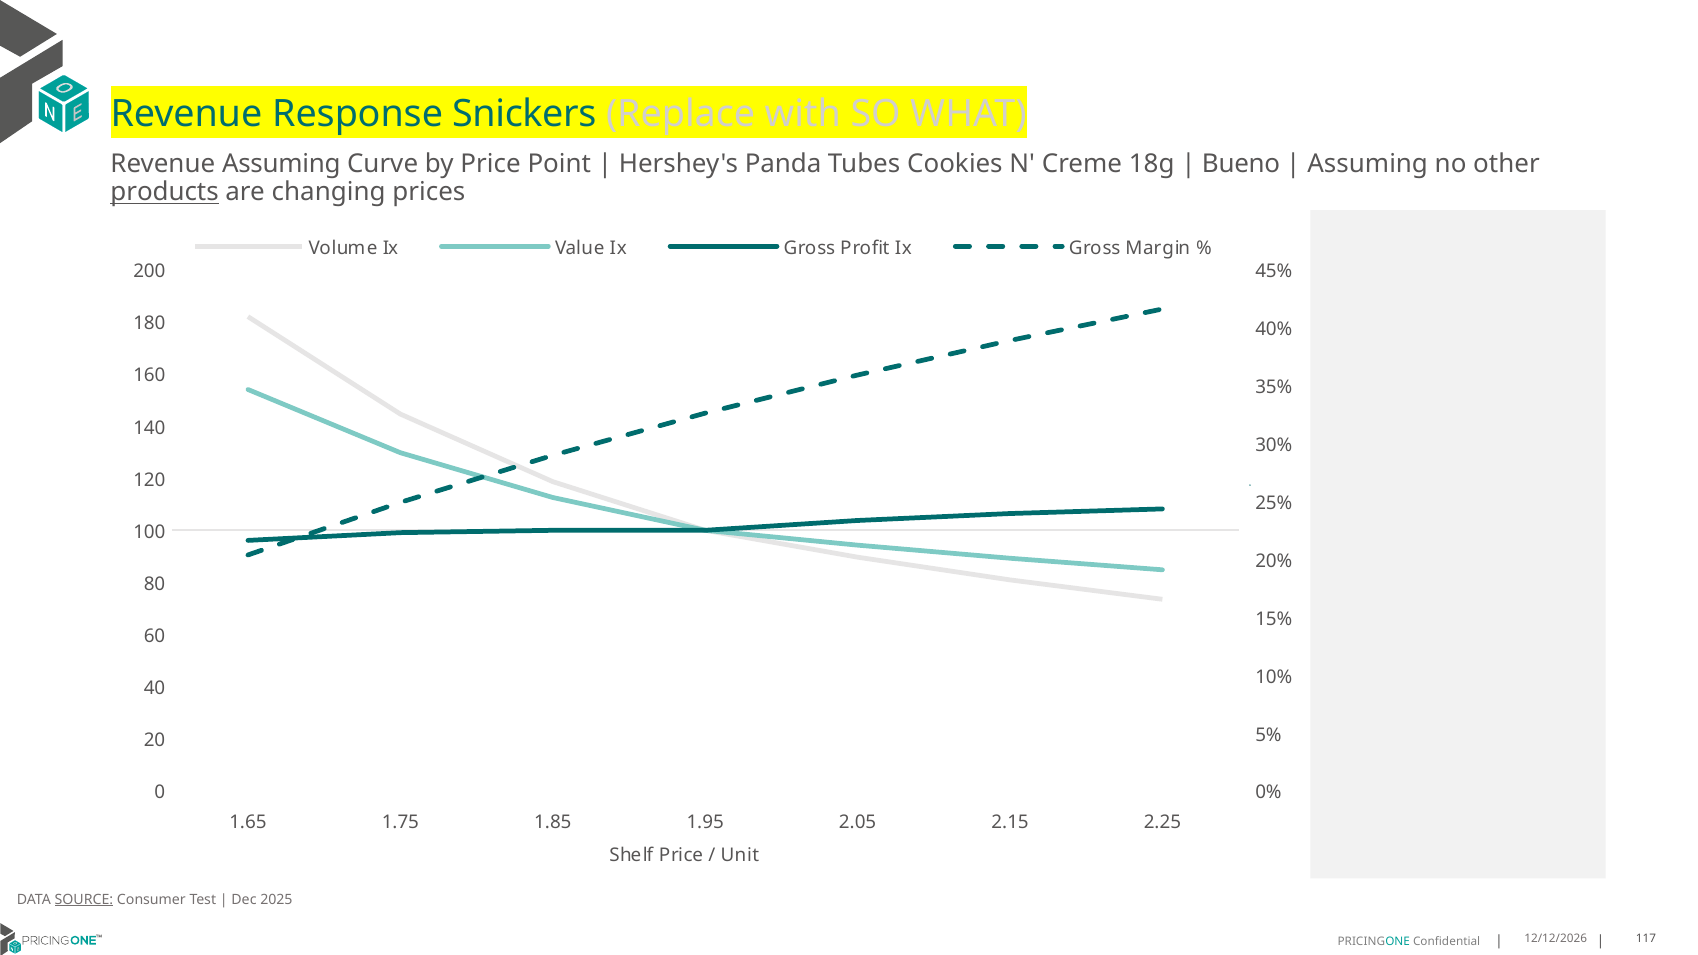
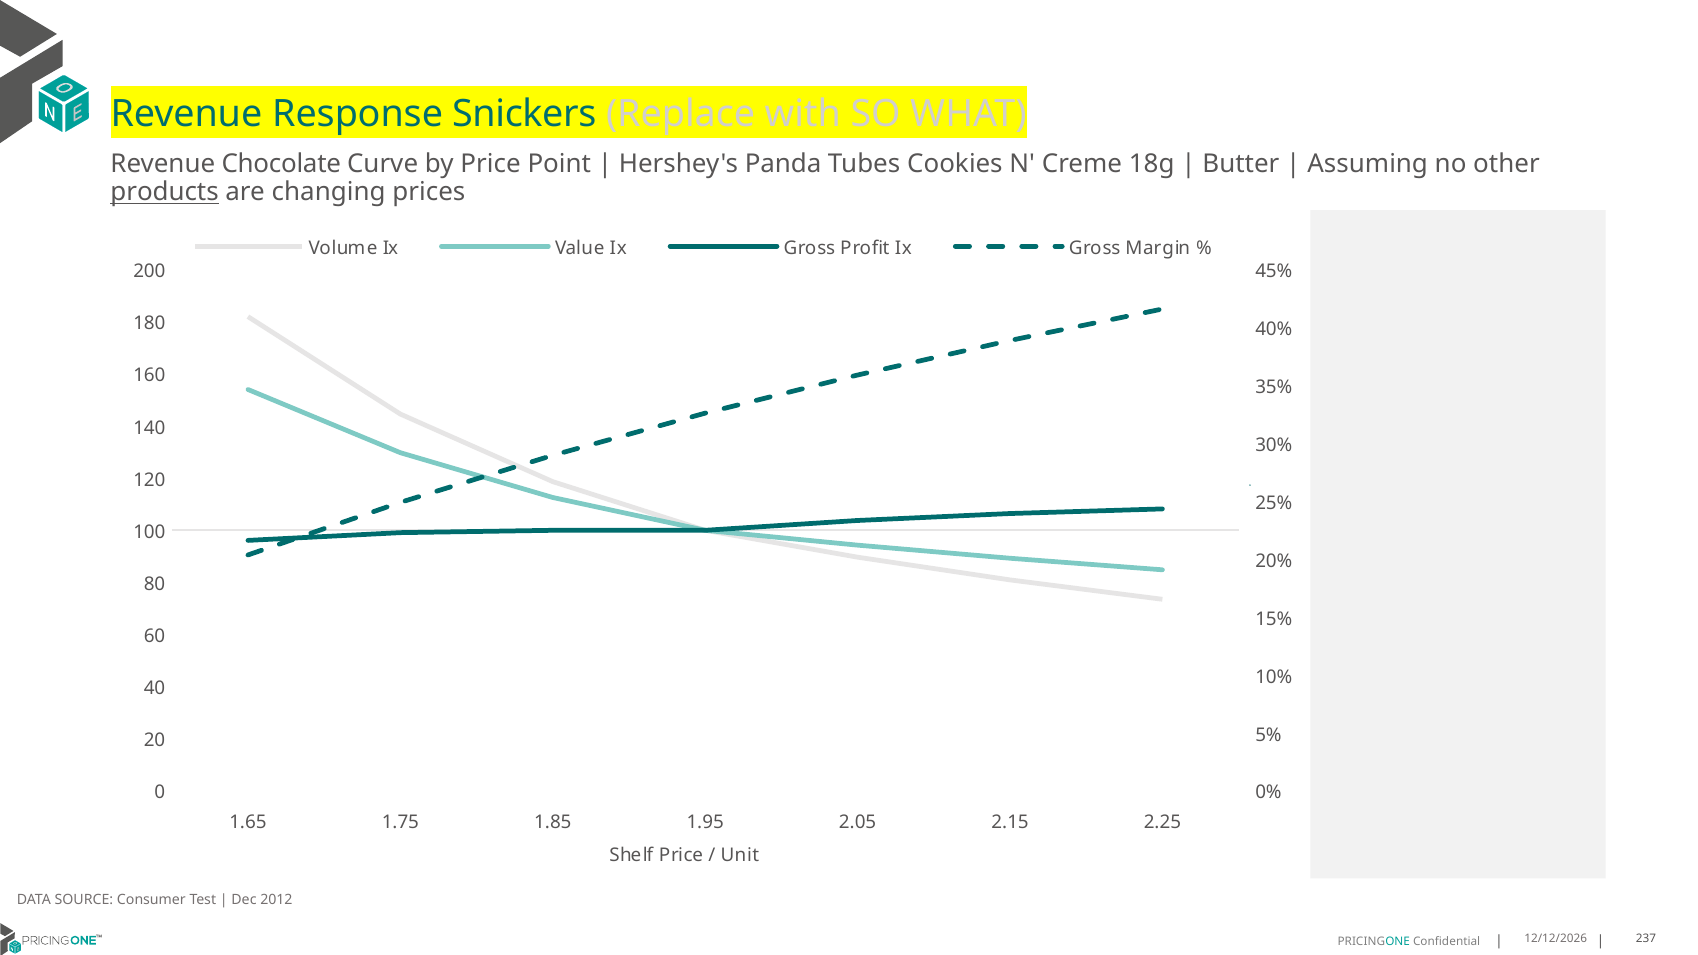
Revenue Assuming: Assuming -> Chocolate (281, 164)
Bueno: Bueno -> Butter (1241, 164)
SOURCE underline: present -> none (84, 900)
2025: 2025 -> 2012 (276, 900)
117: 117 -> 237 (1646, 939)
